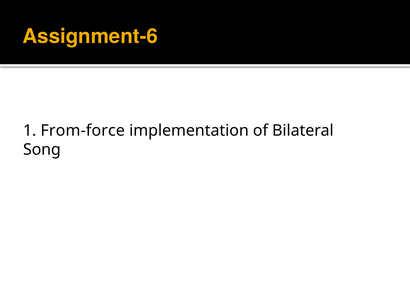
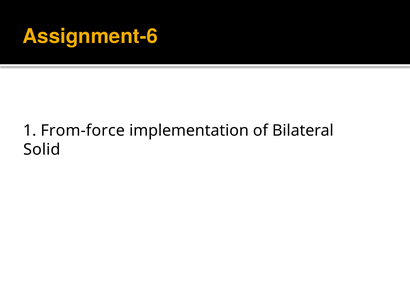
Song: Song -> Solid (42, 150)
